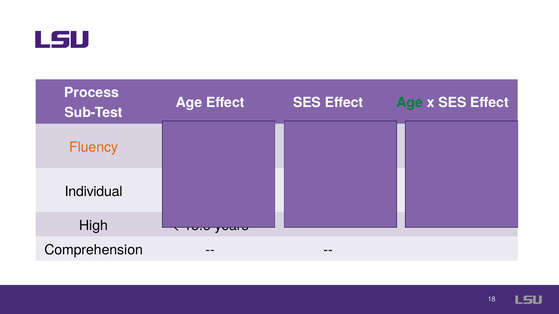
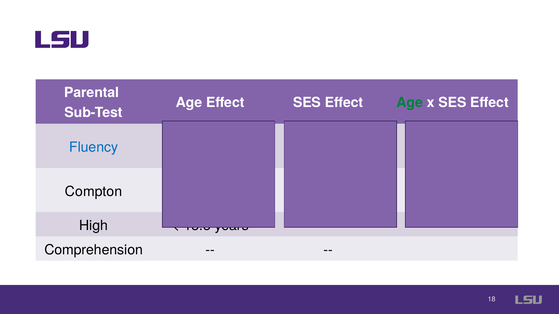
Process: Process -> Parental (92, 93)
Fluency colour: orange -> blue (94, 147)
Individual: Individual -> Compton (94, 192)
